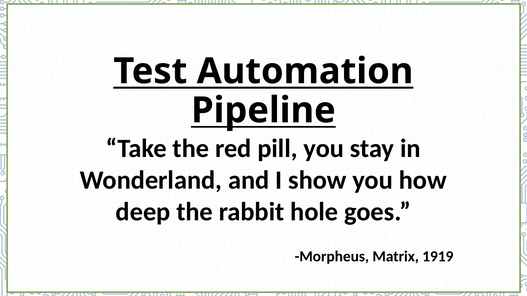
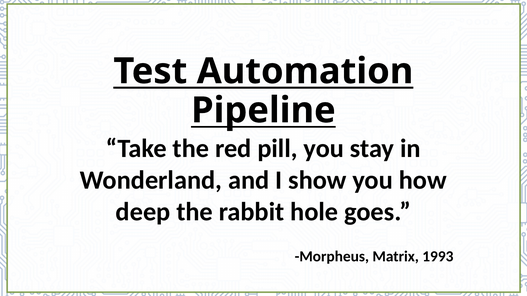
1919: 1919 -> 1993 (438, 257)
